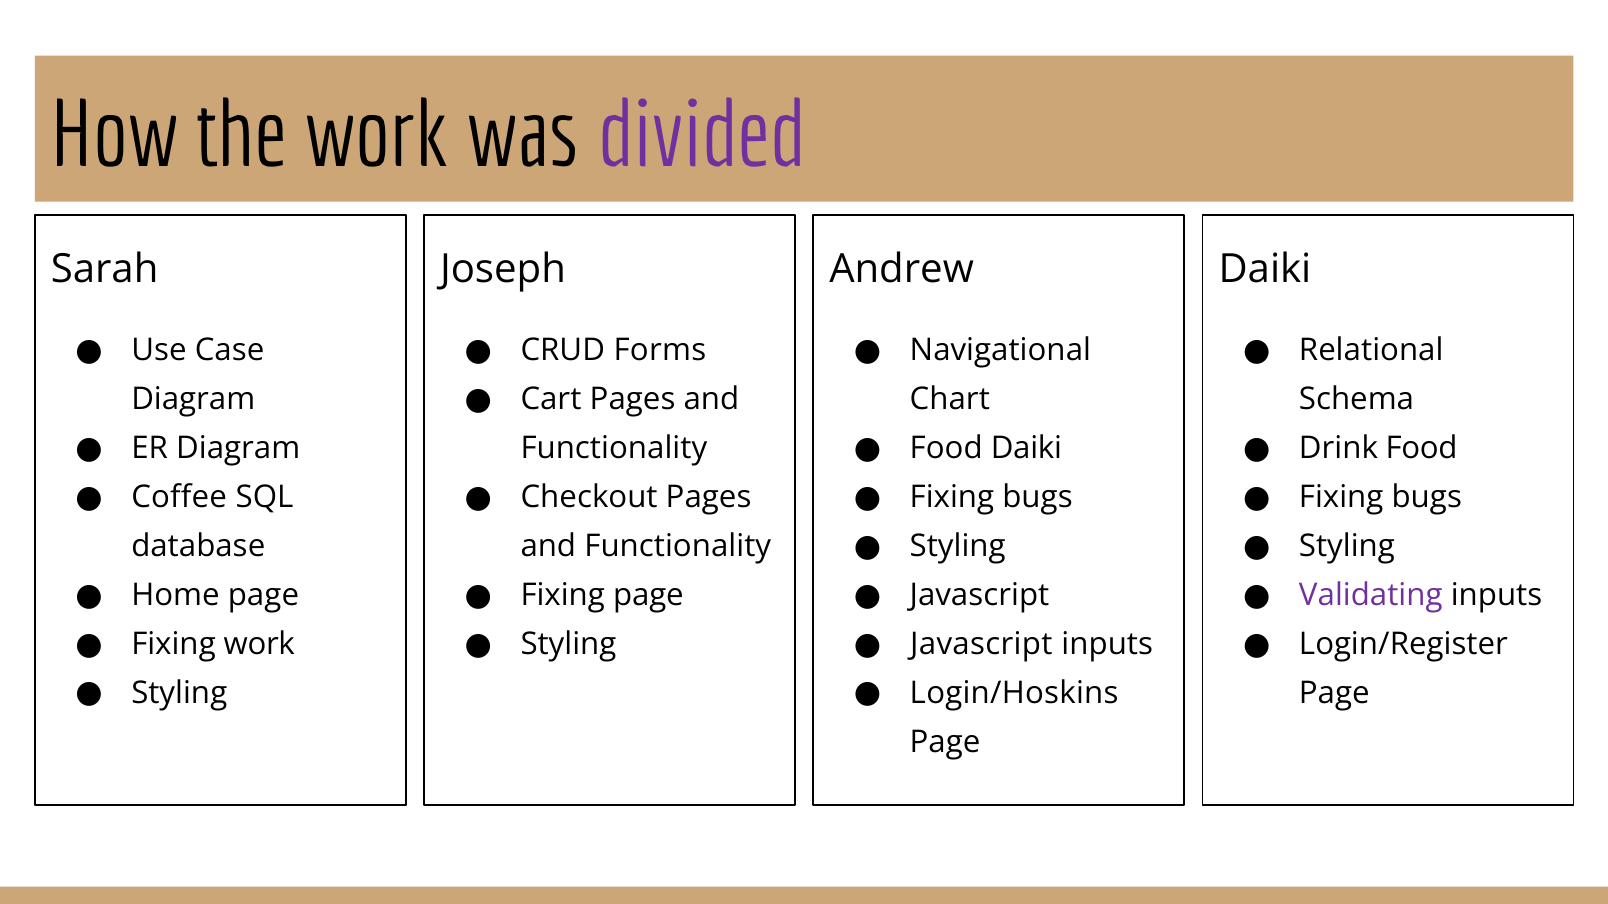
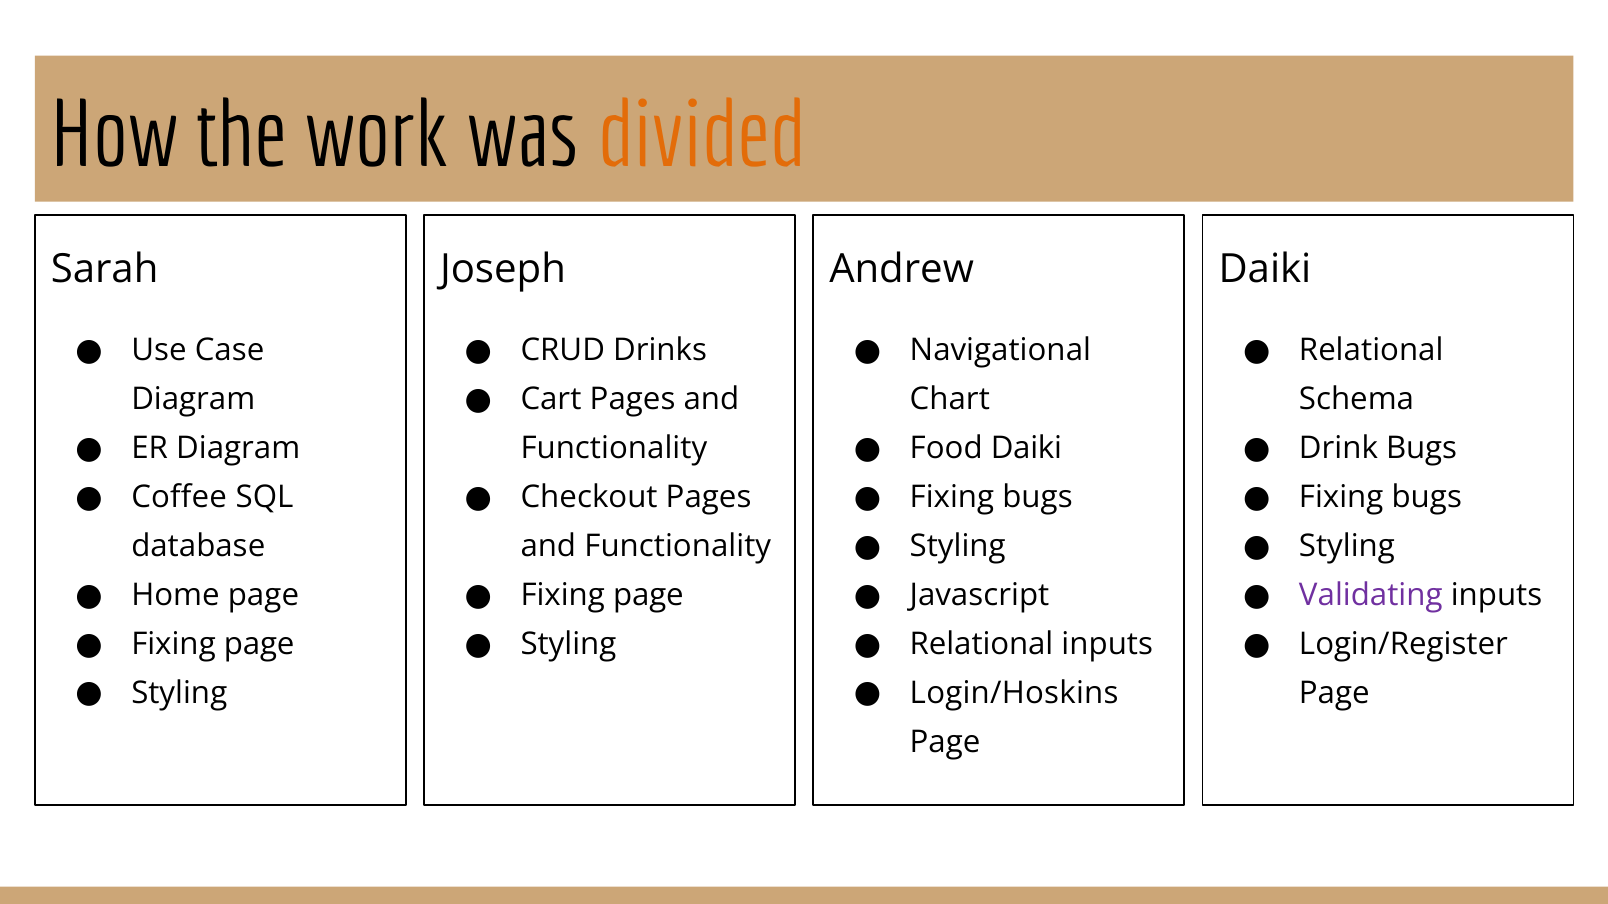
divided colour: purple -> orange (702, 136)
Forms: Forms -> Drinks (660, 351)
Drink Food: Food -> Bugs (1421, 449)
work: work -> page (259, 644)
Javascript: Javascript -> Relational (982, 644)
